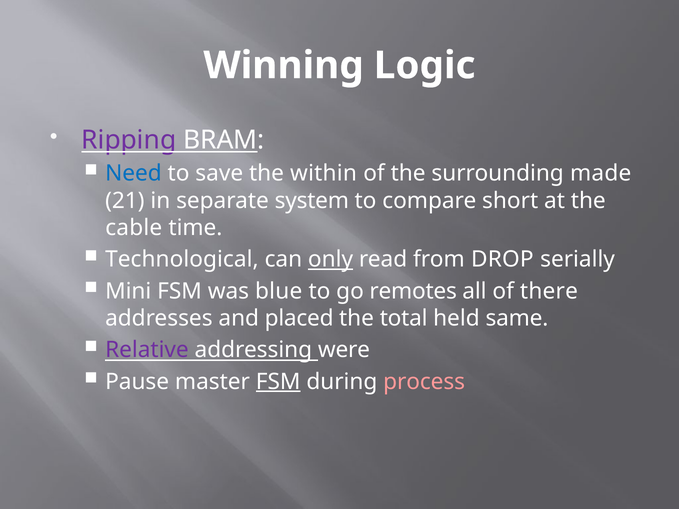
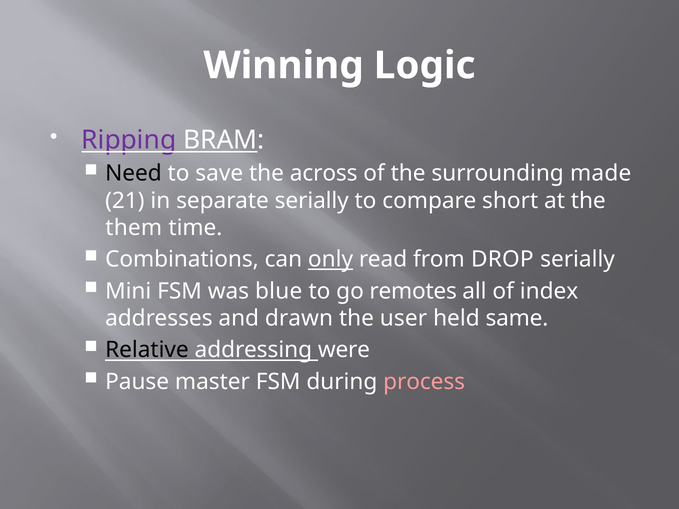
Need colour: blue -> black (133, 174)
within: within -> across (324, 174)
separate system: system -> serially (312, 201)
cable: cable -> them (134, 228)
Technological: Technological -> Combinations (182, 260)
there: there -> index (549, 291)
placed: placed -> drawn (299, 318)
total: total -> user (403, 318)
Relative colour: purple -> black (147, 350)
FSM underline: present -> none (278, 382)
